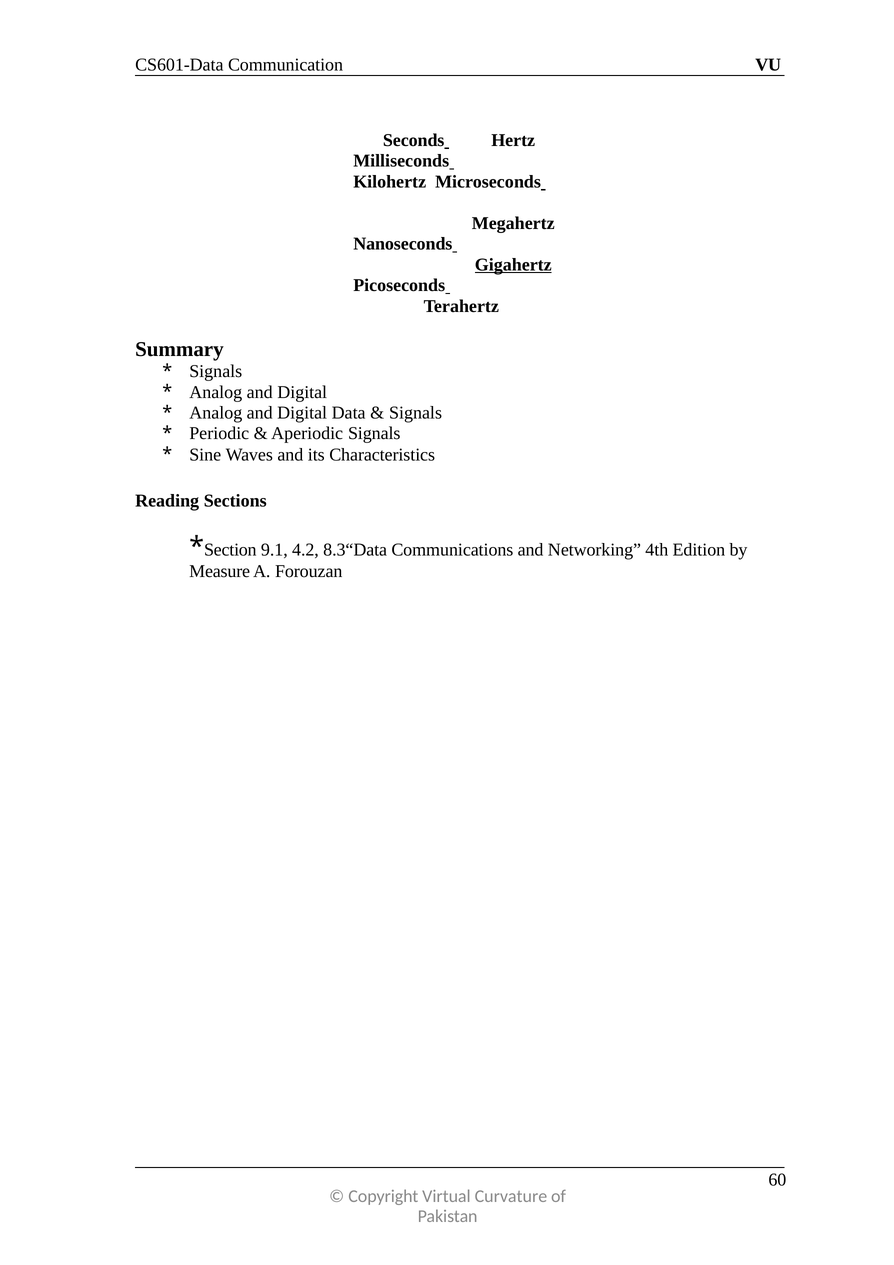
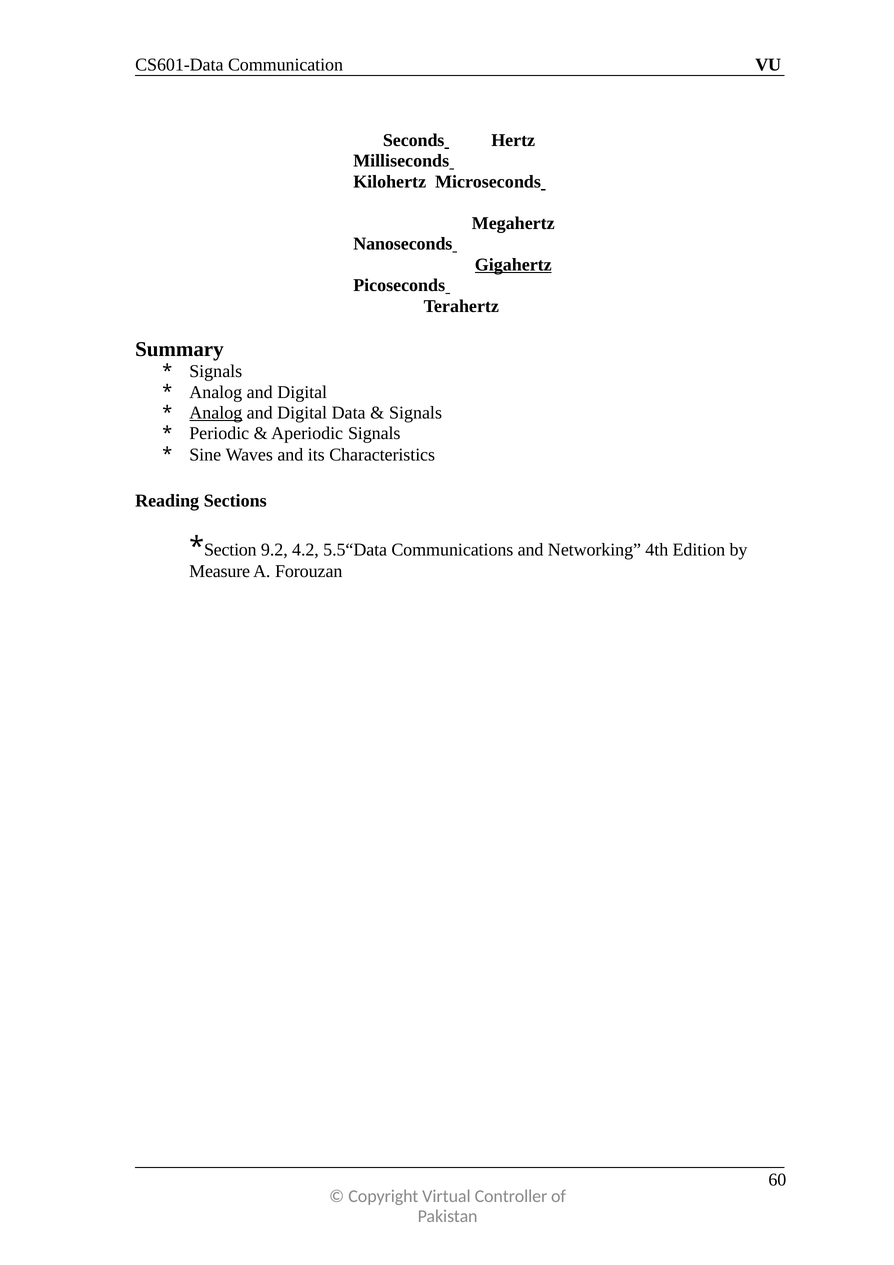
Analog underline: none -> present (216, 413)
9.1: 9.1 -> 9.2 (274, 550)
8.3“Data: 8.3“Data -> 5.5“Data (355, 550)
Curvature: Curvature -> Controller (511, 1197)
